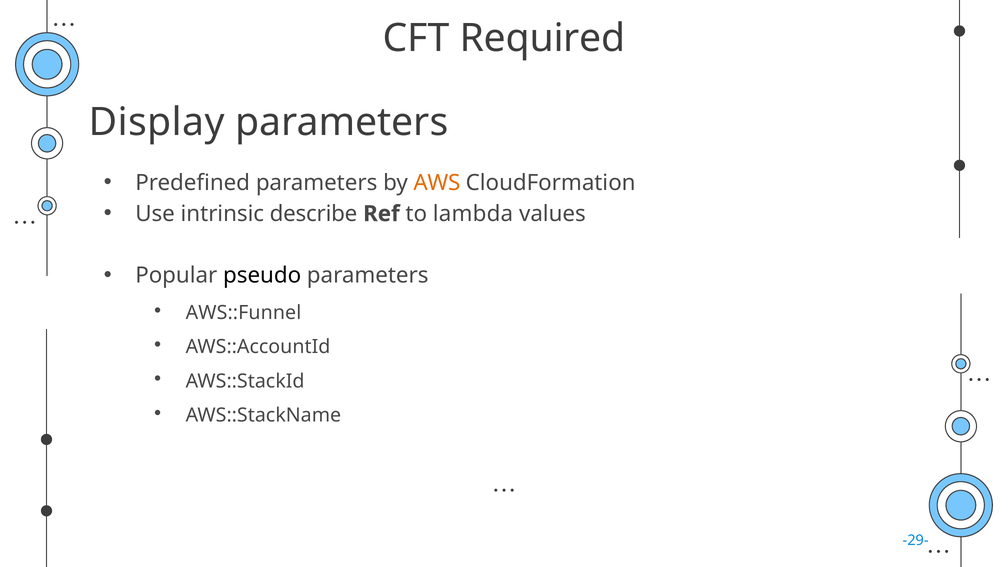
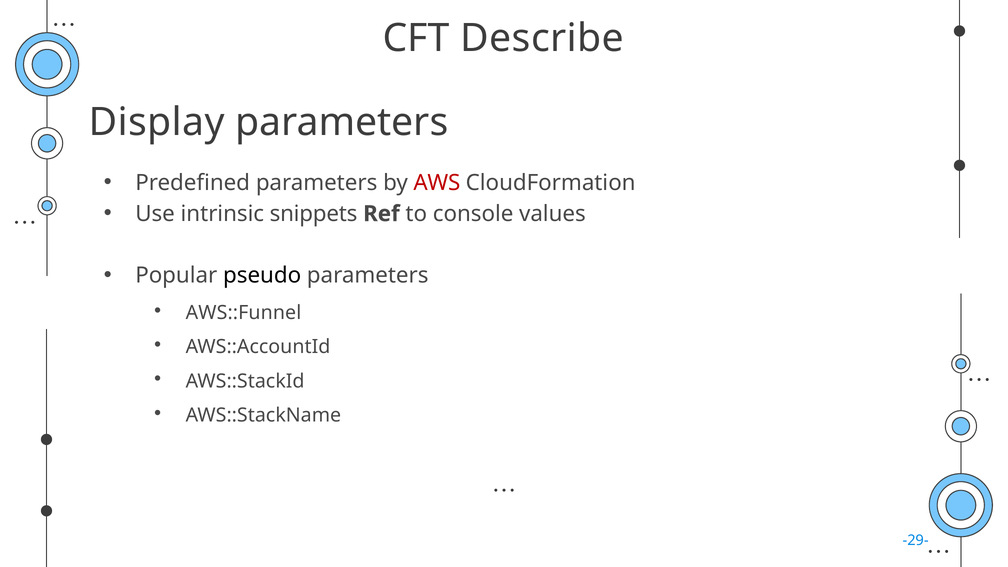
Required: Required -> Describe (542, 38)
AWS colour: orange -> red (437, 183)
describe: describe -> snippets (313, 214)
lambda: lambda -> console (473, 214)
